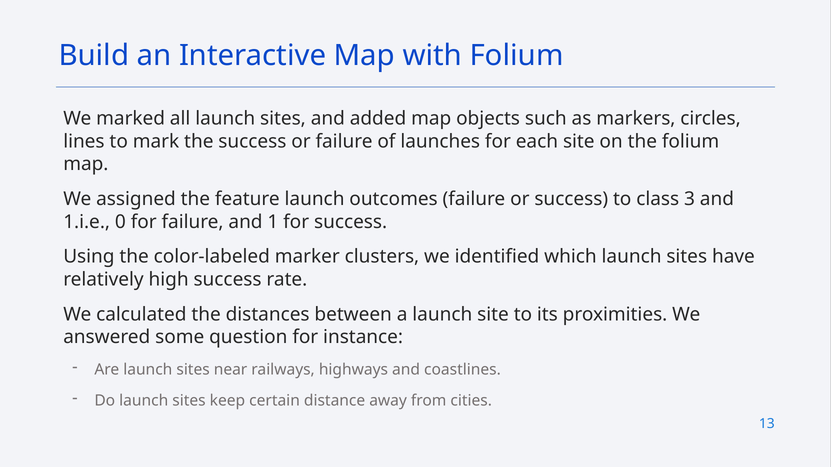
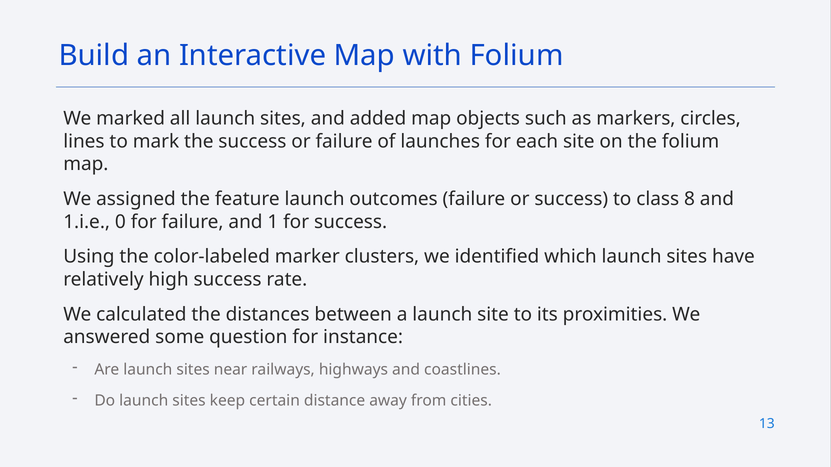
3: 3 -> 8 (690, 199)
